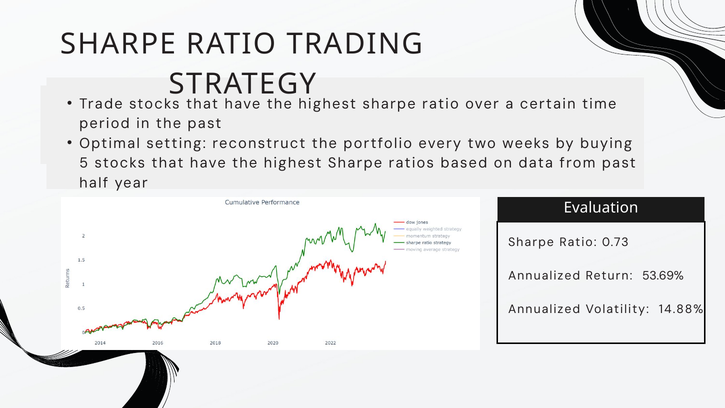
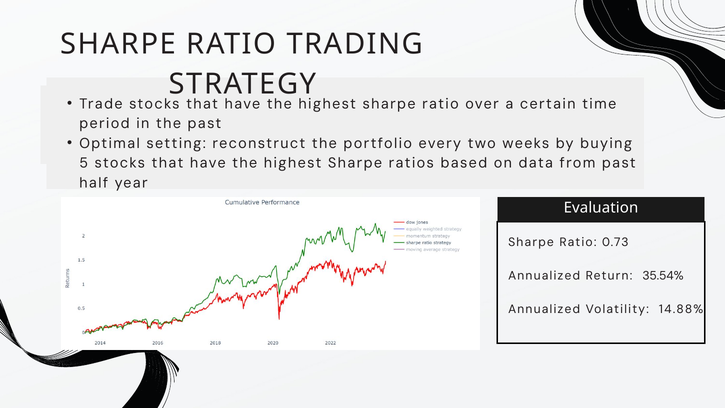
53.69%: 53.69% -> 35.54% (663, 276)
